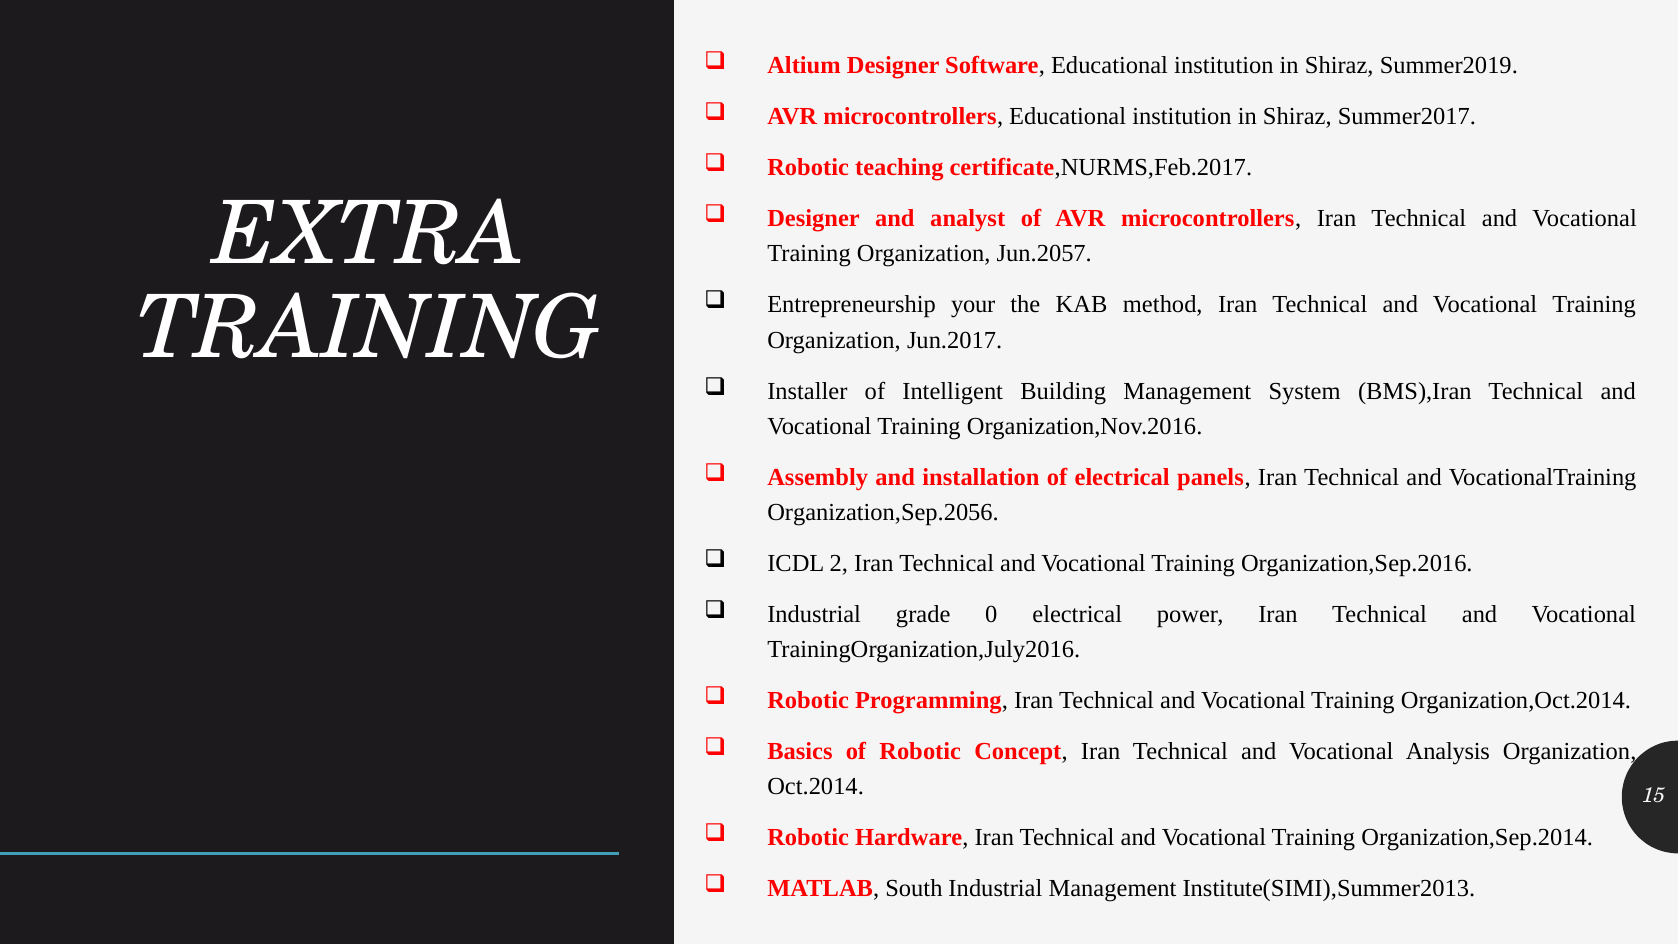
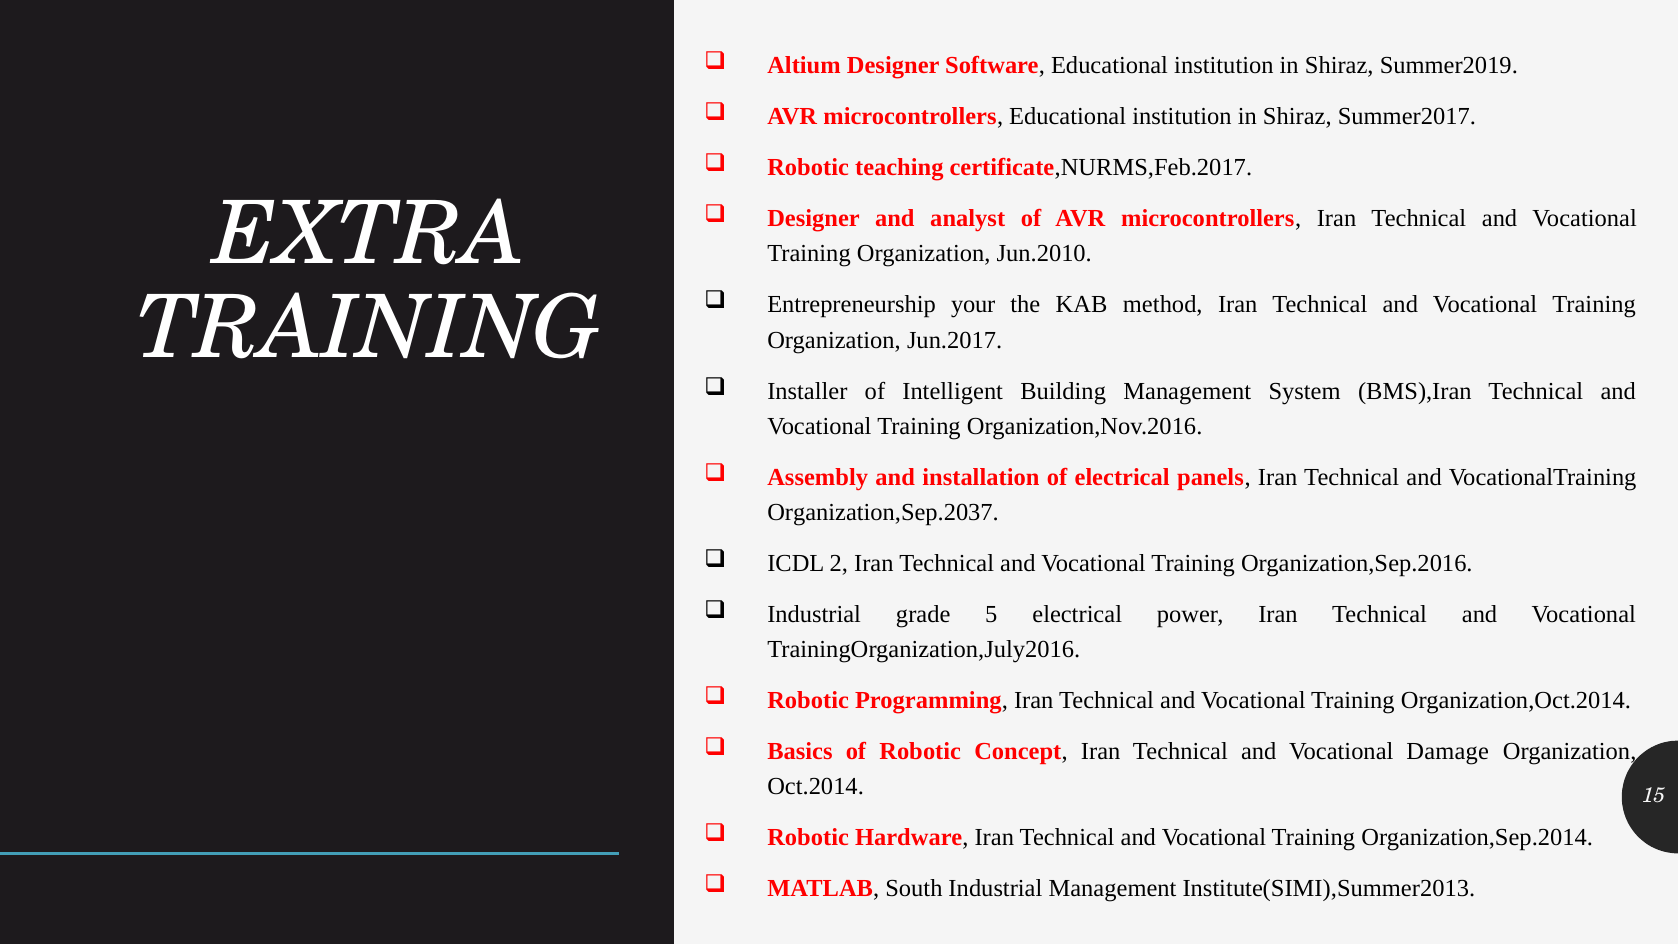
Jun.2057: Jun.2057 -> Jun.2010 (1044, 254)
Organization,Sep.2056: Organization,Sep.2056 -> Organization,Sep.2037 (883, 512)
0: 0 -> 5 (991, 614)
Analysis: Analysis -> Damage (1448, 752)
